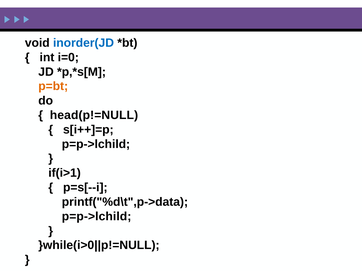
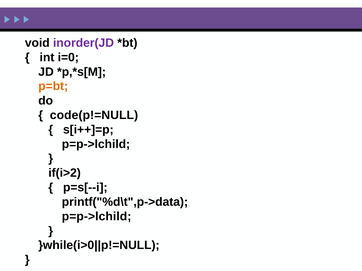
inorder(JD colour: blue -> purple (84, 43)
head(p!=NULL: head(p!=NULL -> code(p!=NULL (94, 115)
if(i>1: if(i>1 -> if(i>2 (65, 173)
